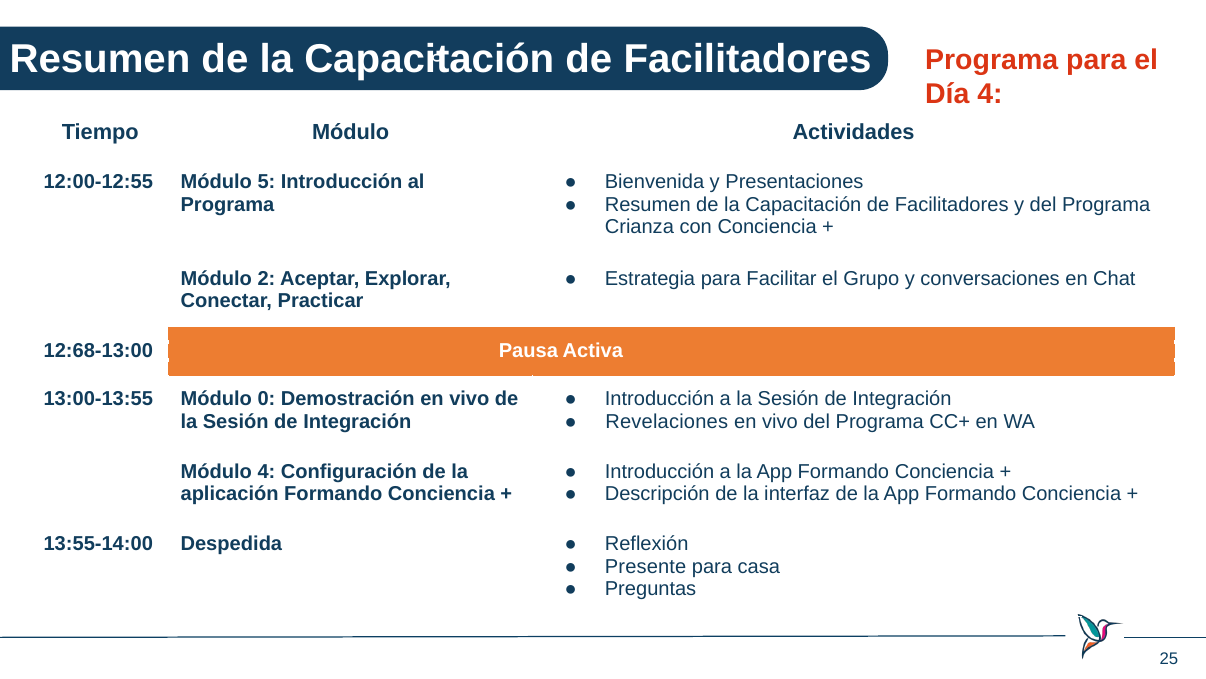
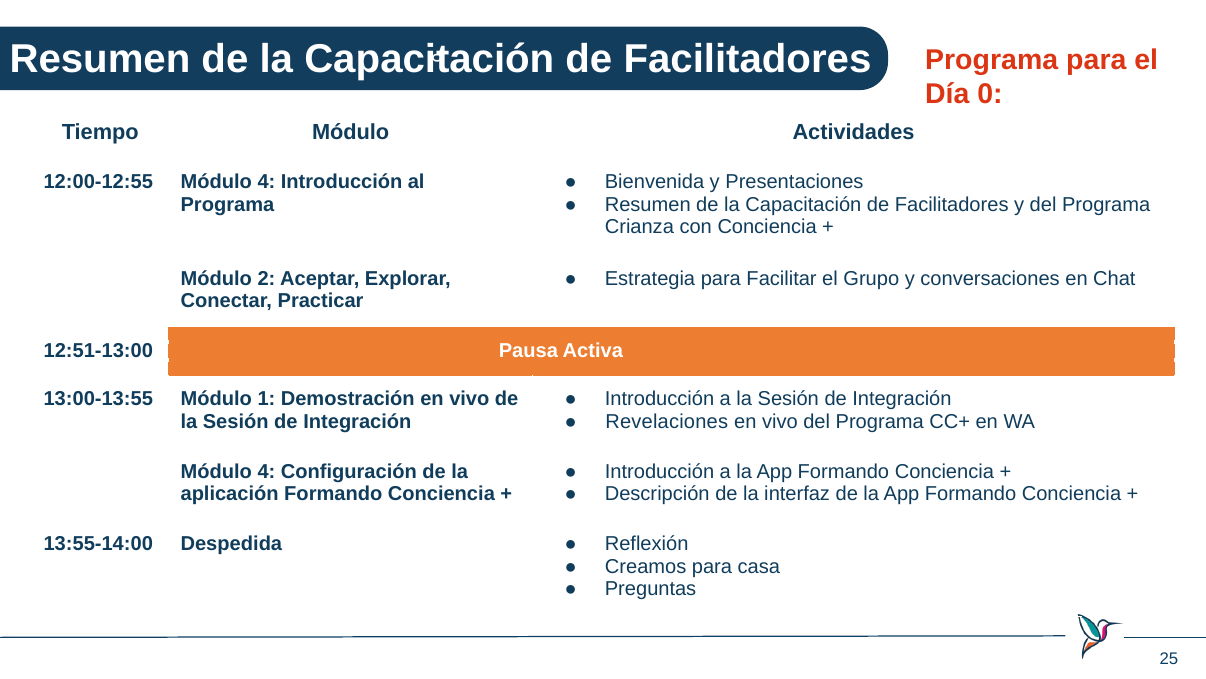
Día 4: 4 -> 0 (990, 94)
12:00-12:55 Módulo 5: 5 -> 4 (266, 182)
12:68-13:00: 12:68-13:00 -> 12:51-13:00 (98, 351)
0: 0 -> 1 (266, 399)
Presente: Presente -> Creamos (646, 566)
